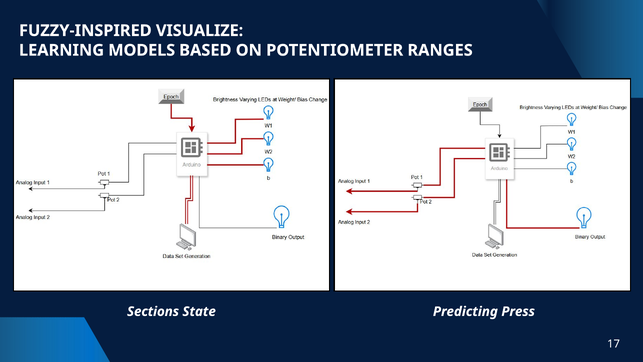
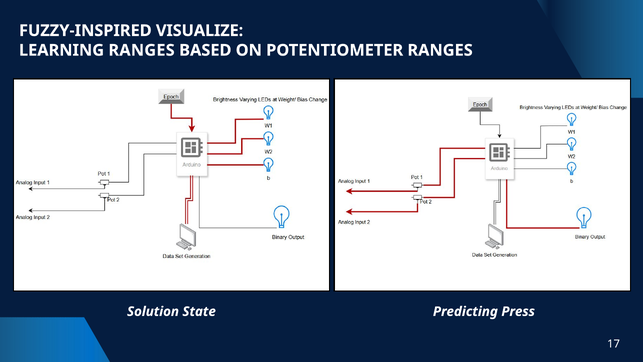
LEARNING MODELS: MODELS -> RANGES (142, 50)
Sections: Sections -> Solution (153, 311)
